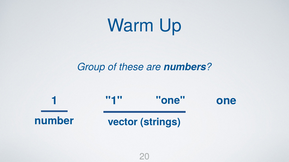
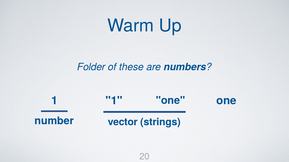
Group: Group -> Folder (91, 67)
